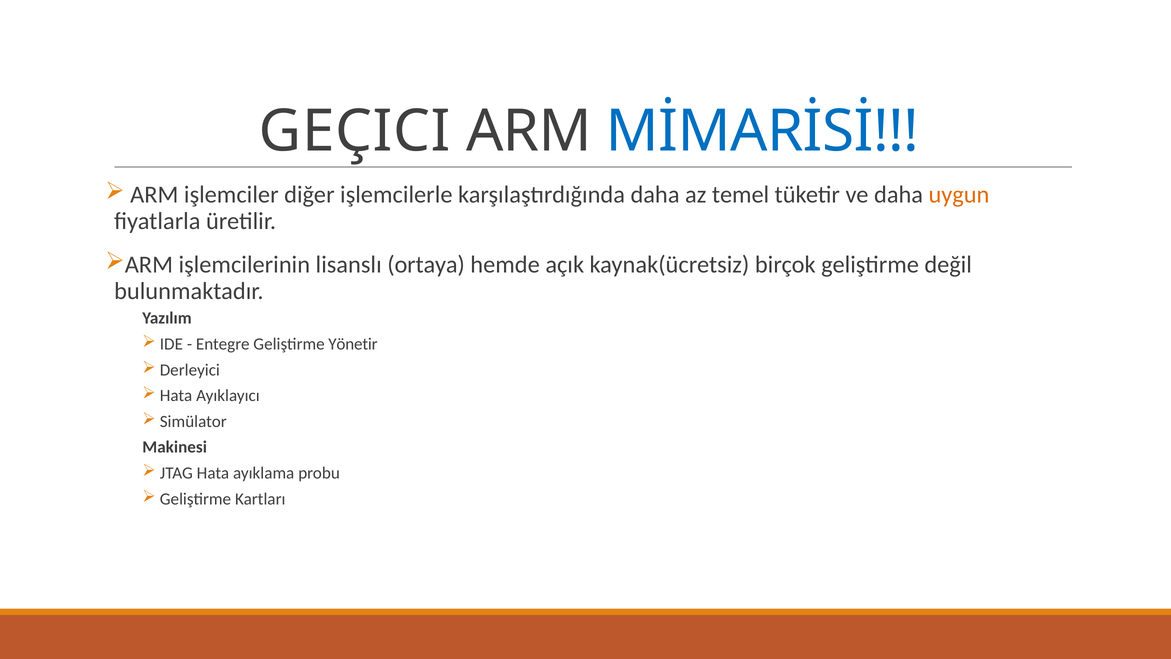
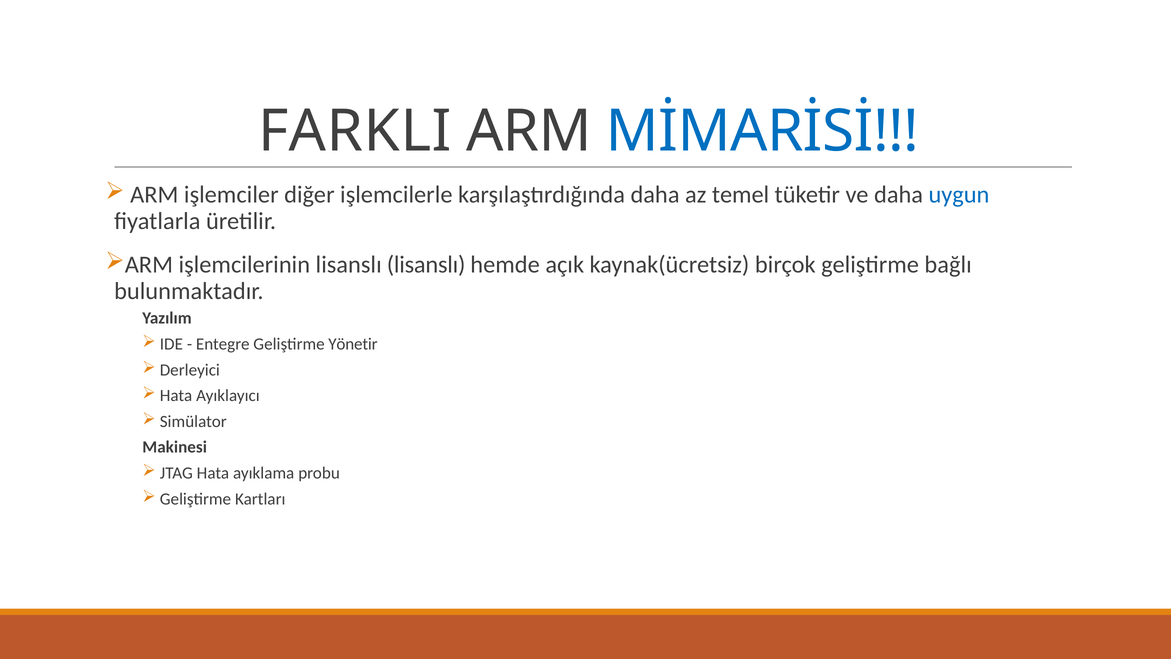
GEÇICI: GEÇICI -> FARKLI (355, 131)
uygun colour: orange -> blue (959, 195)
lisanslı ortaya: ortaya -> lisanslı (426, 264)
değil: değil -> bağlı (948, 264)
